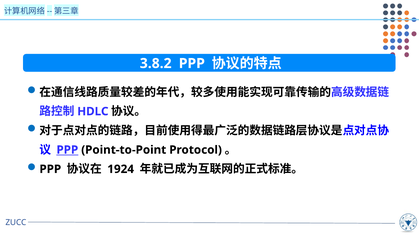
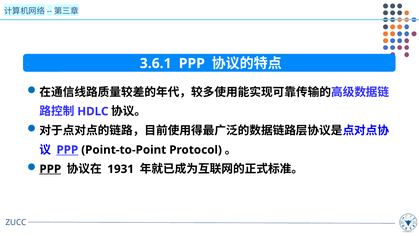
3.8.2: 3.8.2 -> 3.6.1 (156, 63)
PPP underline: none -> present (50, 169)
1924: 1924 -> 1931 (121, 169)
